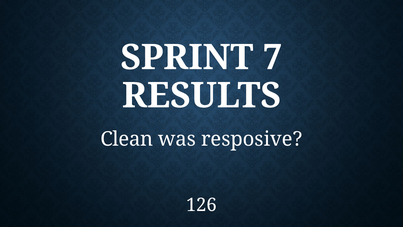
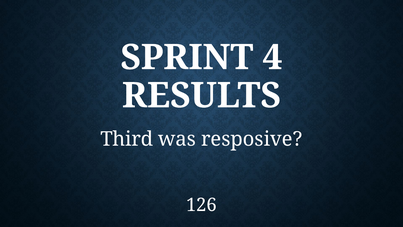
7: 7 -> 4 (272, 57)
Clean: Clean -> Third (127, 139)
